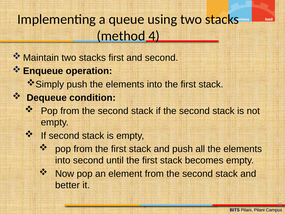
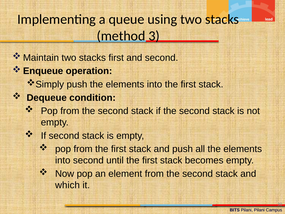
4: 4 -> 3 (154, 36)
better: better -> which (67, 185)
